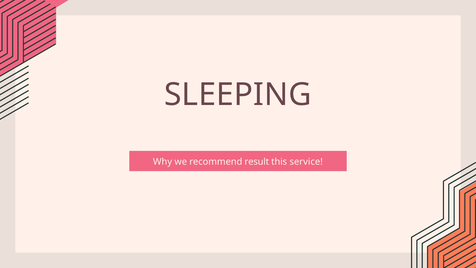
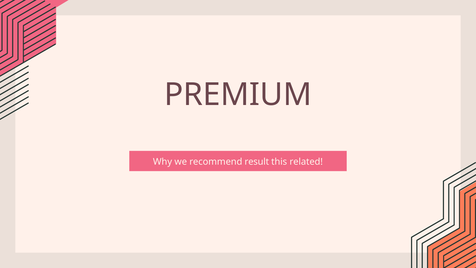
SLEEPING: SLEEPING -> PREMIUM (238, 95)
service: service -> related (306, 162)
